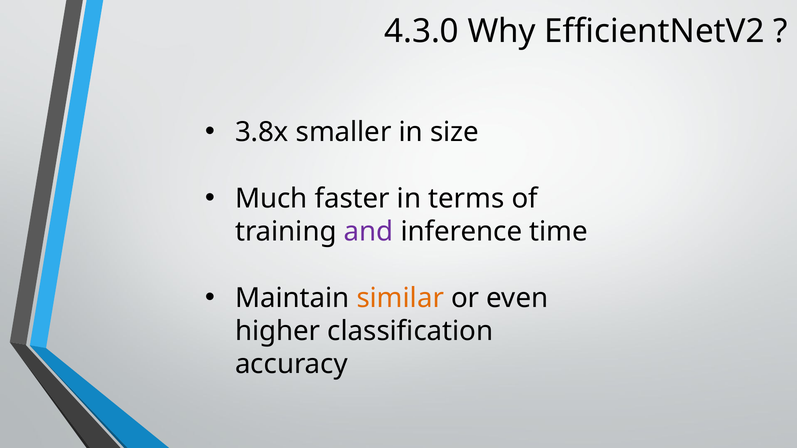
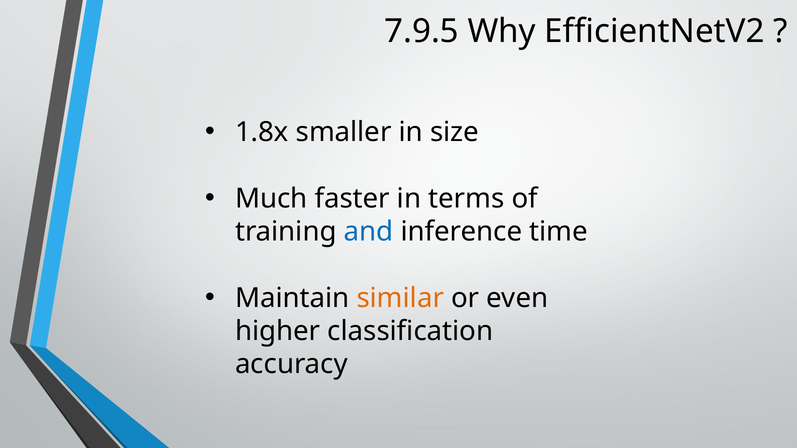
4.3.0: 4.3.0 -> 7.9.5 (422, 32)
3.8x: 3.8x -> 1.8x (262, 132)
and colour: purple -> blue (369, 232)
